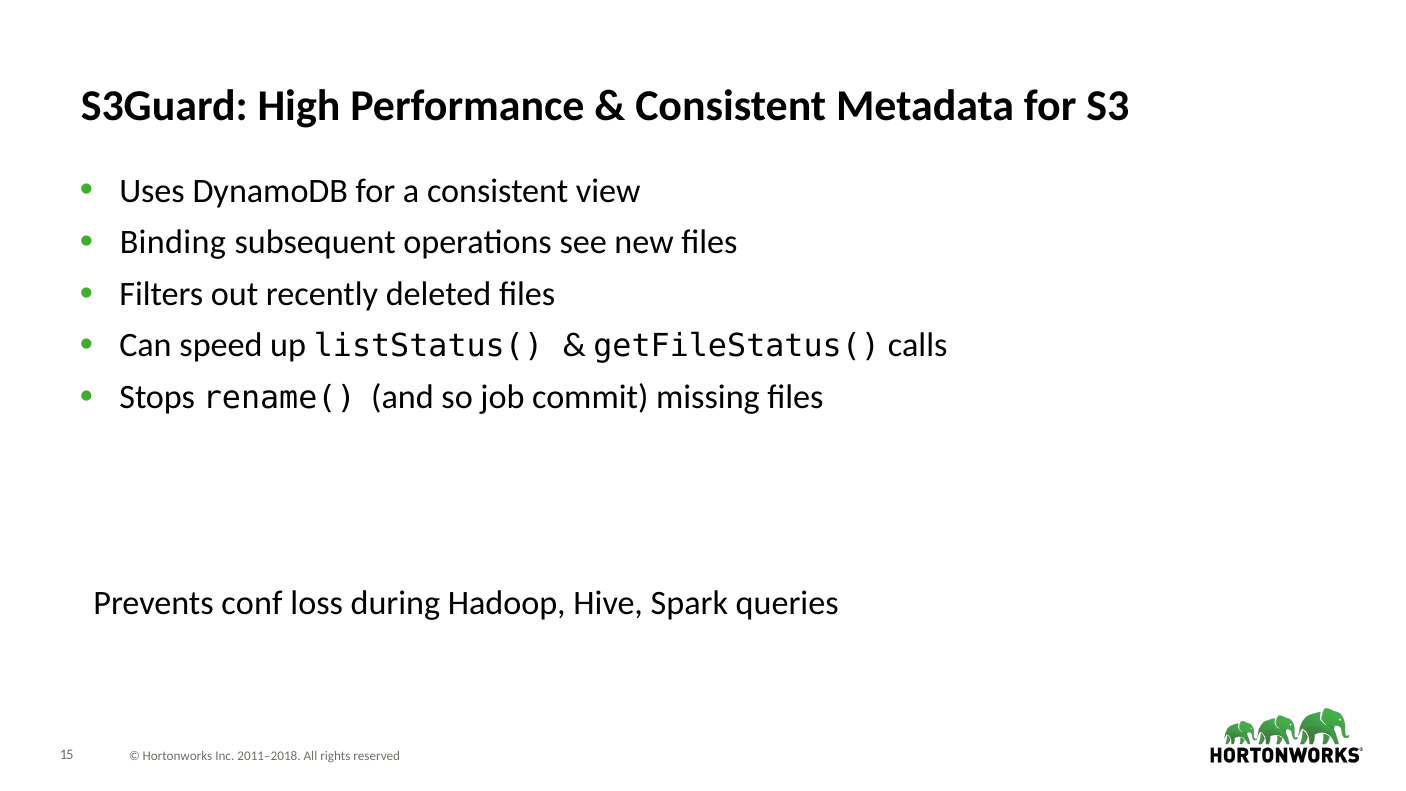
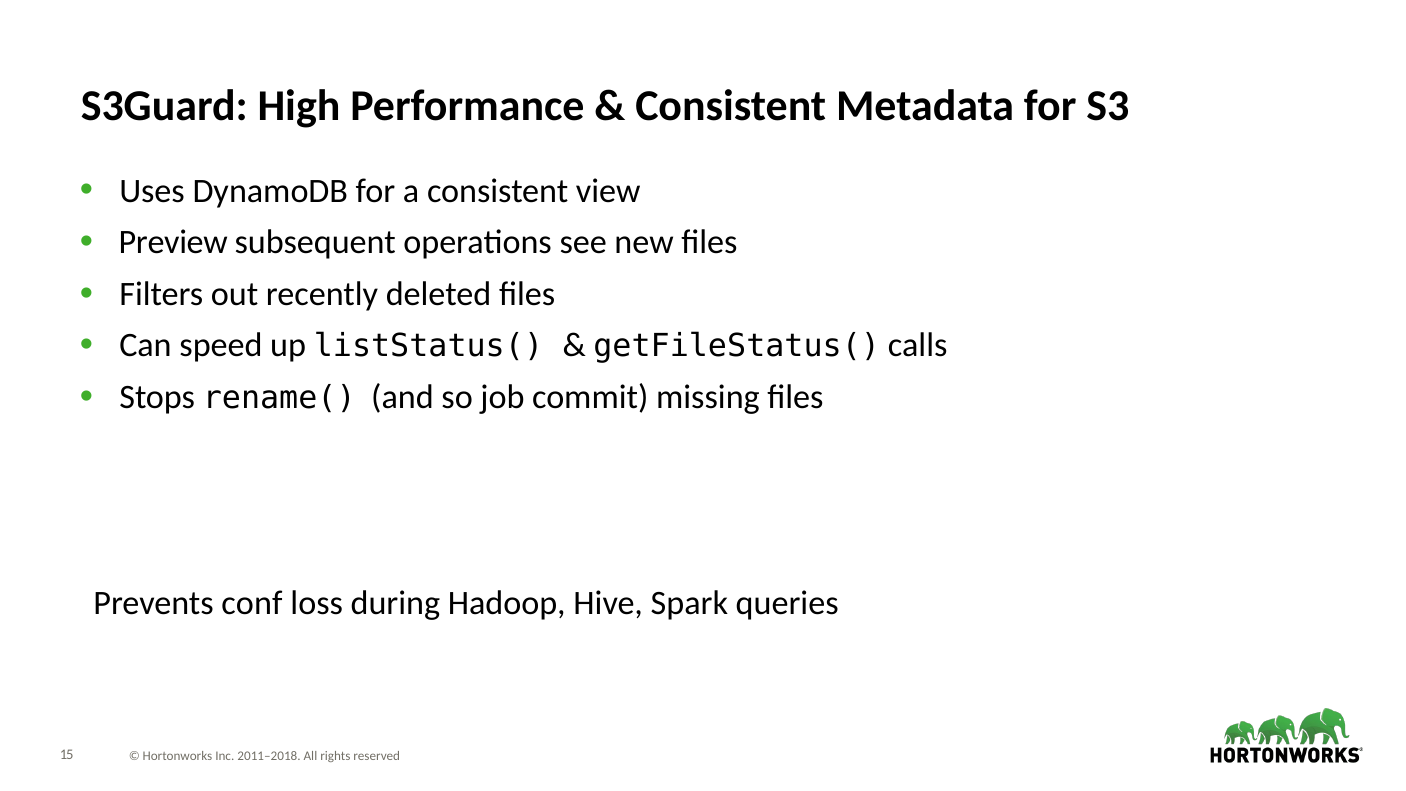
Binding: Binding -> Preview (173, 242)
